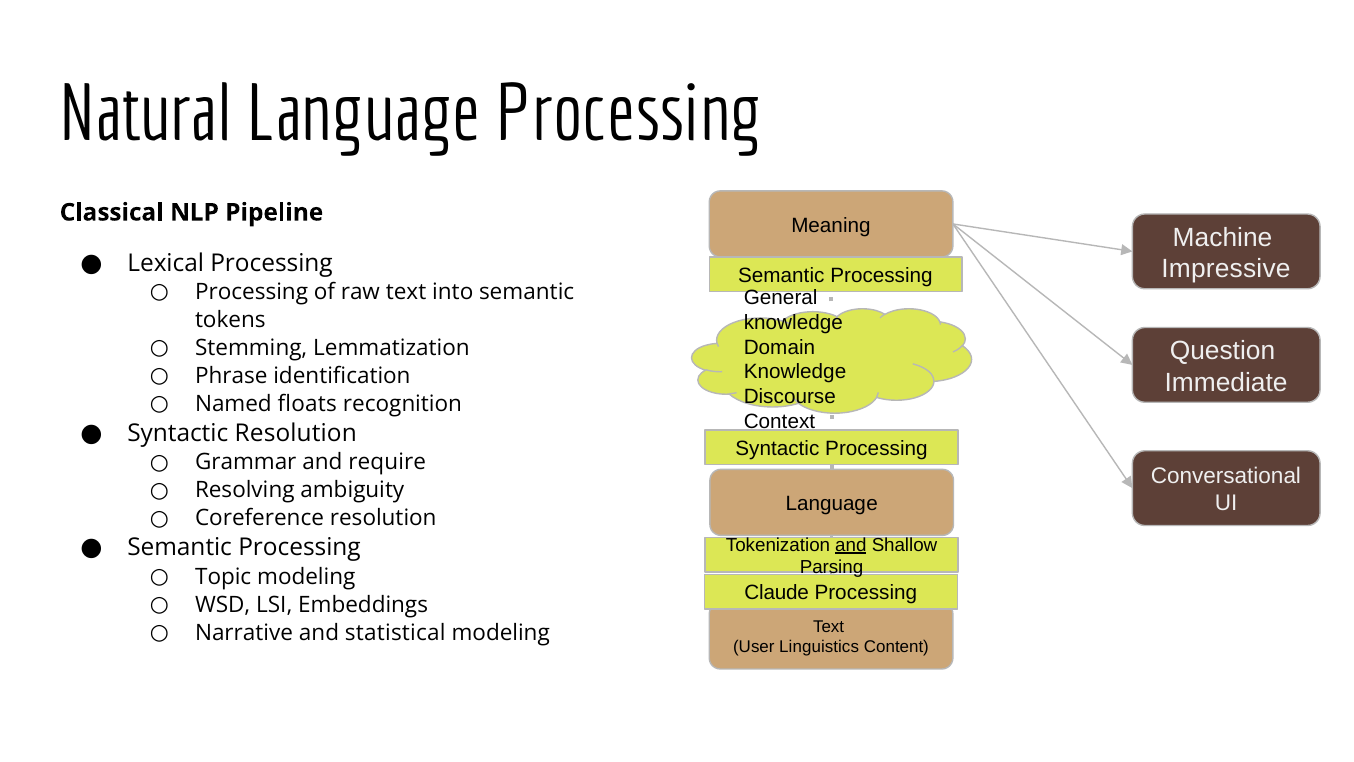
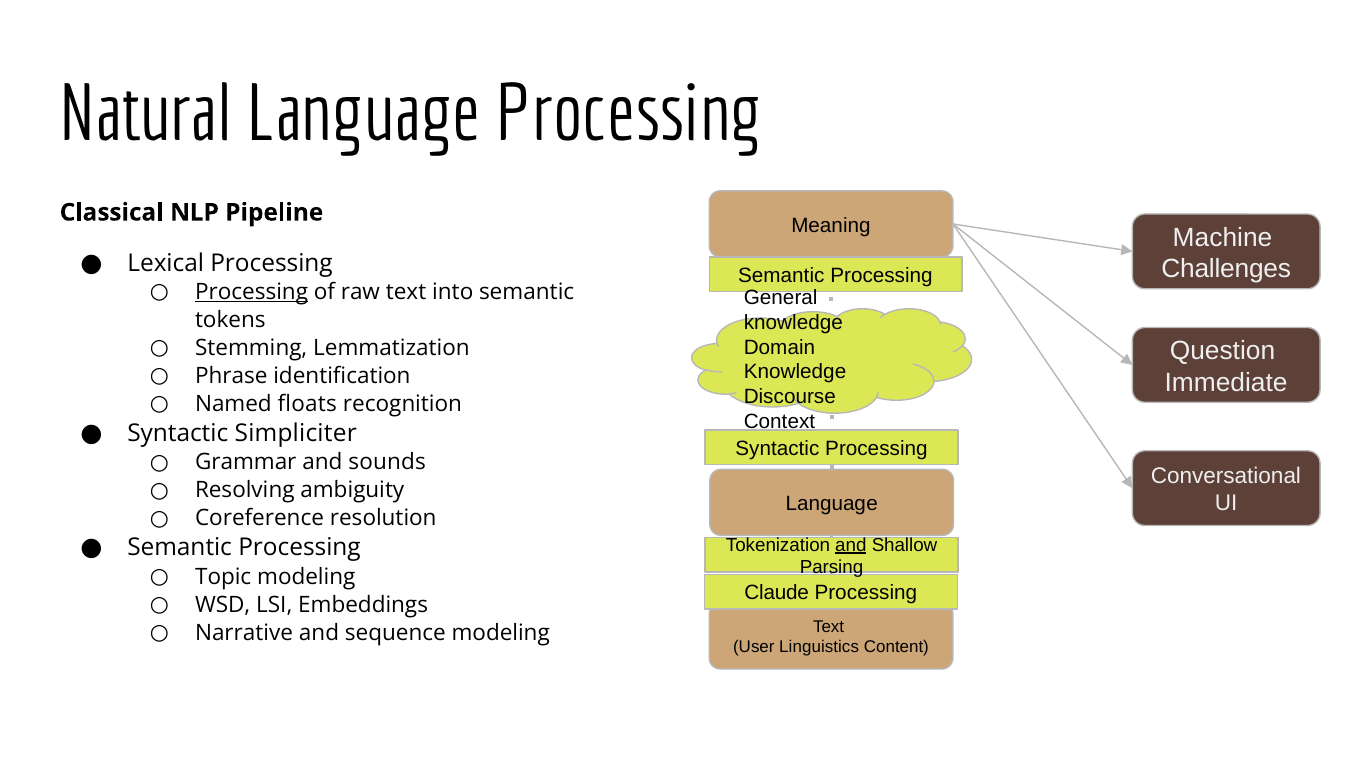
Impressive: Impressive -> Challenges (1226, 269)
Processing underline: none -> present (252, 292)
Syntactic Resolution: Resolution -> Simpliciter (296, 433)
require: require -> sounds (387, 462)
statistical: statistical -> sequence (395, 633)
